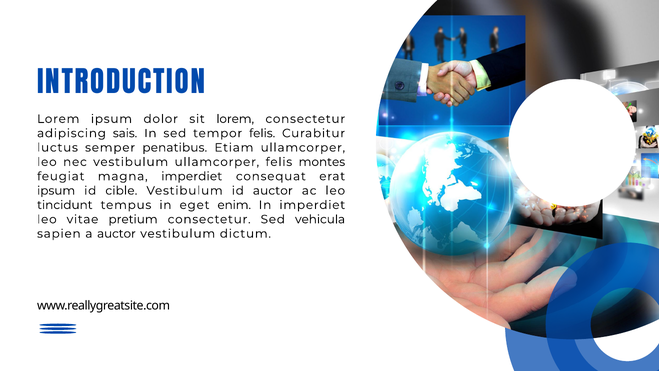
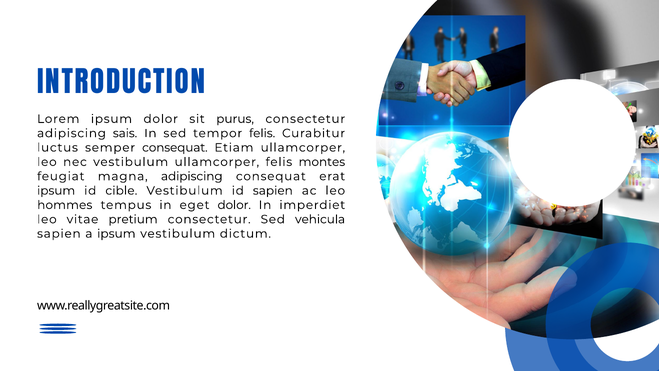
sit lorem: lorem -> purus (235, 119)
semper penatibus: penatibus -> consequat (175, 147)
magna imperdiet: imperdiet -> adipiscing (192, 176)
id auctor: auctor -> sapien (273, 190)
tincidunt: tincidunt -> hommes (65, 205)
eget enim: enim -> dolor (234, 205)
a auctor: auctor -> ipsum (116, 233)
